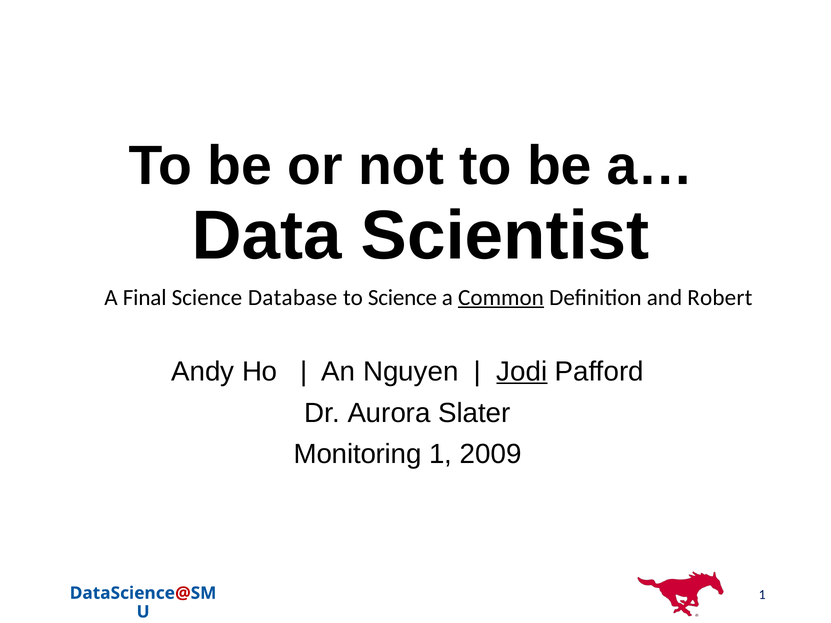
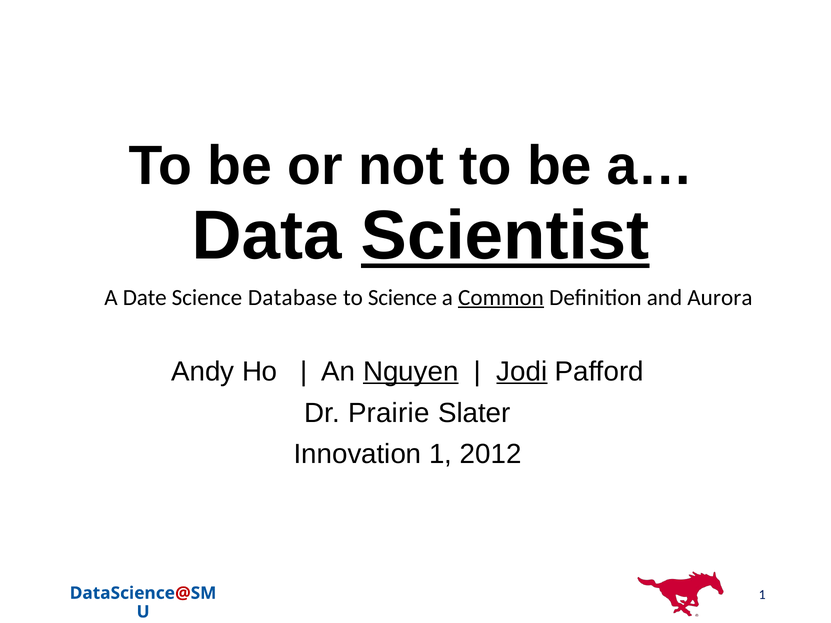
Scientist underline: none -> present (505, 236)
Final: Final -> Date (145, 298)
Robert: Robert -> Aurora (720, 298)
Nguyen underline: none -> present (411, 372)
Aurora: Aurora -> Prairie (389, 413)
Monitoring: Monitoring -> Innovation (358, 454)
2009: 2009 -> 2012 (491, 454)
